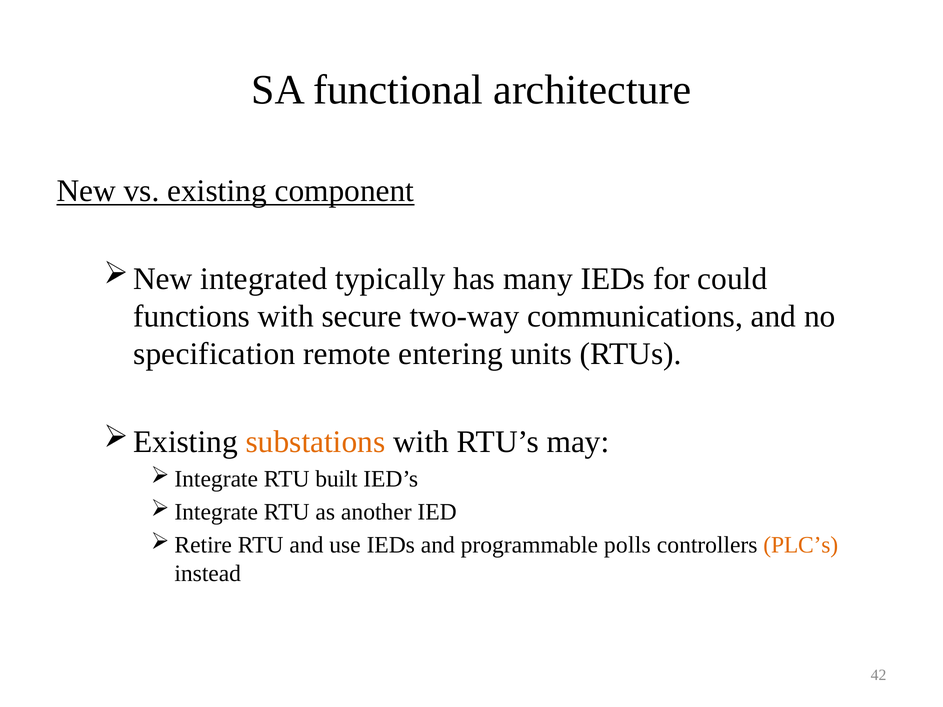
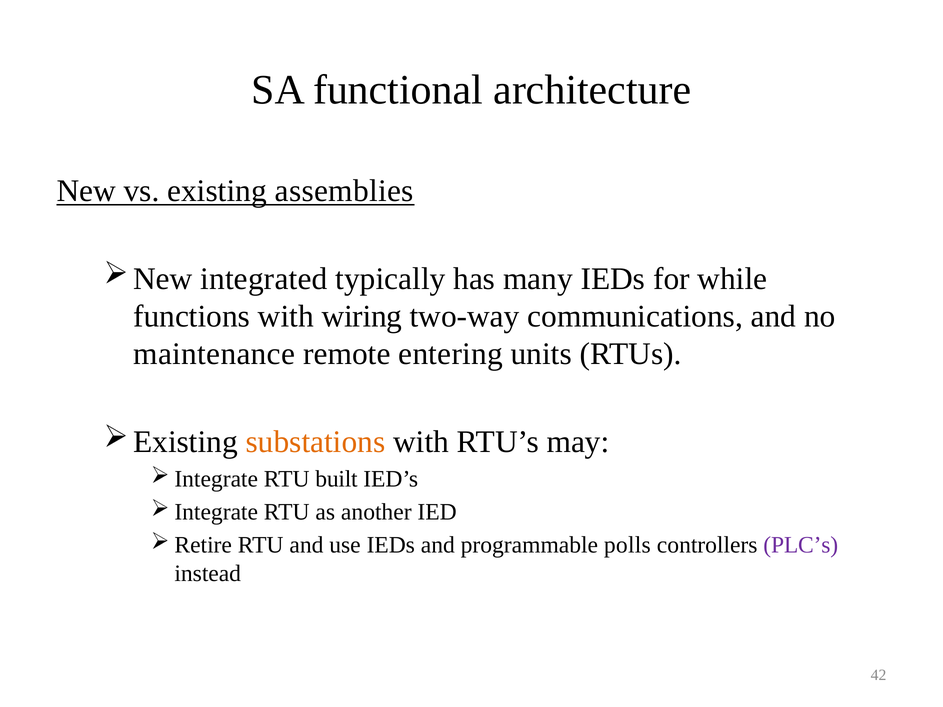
component: component -> assemblies (344, 191)
could: could -> while (732, 279)
secure: secure -> wiring (362, 317)
specification: specification -> maintenance (214, 354)
PLC’s colour: orange -> purple (801, 545)
